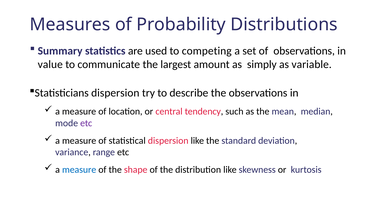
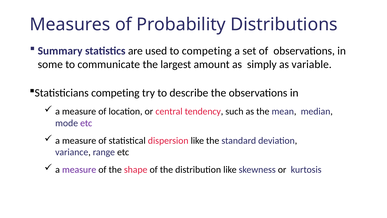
value: value -> some (50, 64)
Statisticians dispersion: dispersion -> competing (115, 93)
measure colour: blue -> purple (79, 170)
